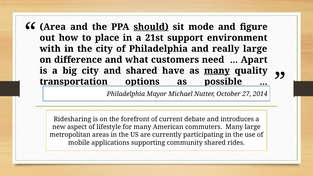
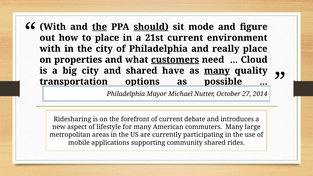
Area: Area -> With (53, 27)
the underline: none -> present (99, 27)
21st support: support -> current (185, 38)
really large: large -> place (255, 49)
difference: difference -> properties (78, 60)
customers underline: none -> present (175, 60)
Apart: Apart -> Cloud (254, 60)
